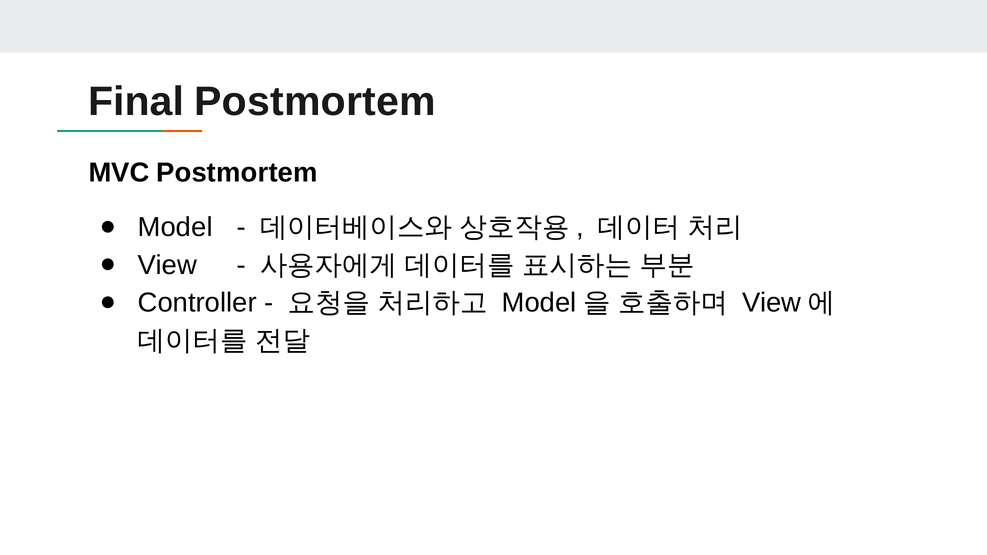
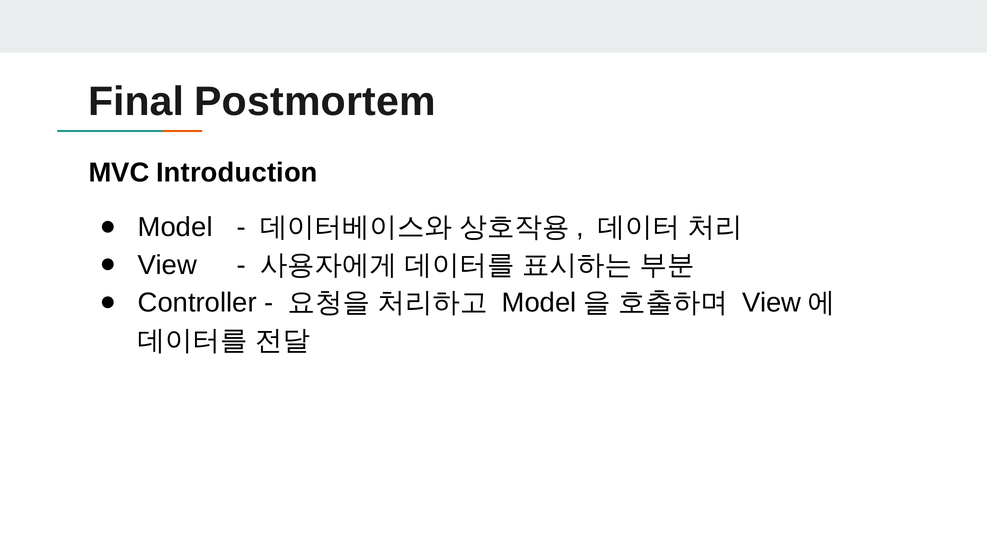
MVC Postmortem: Postmortem -> Introduction (237, 173)
